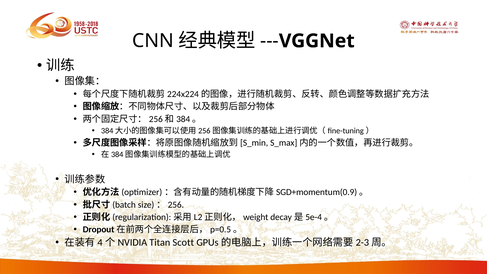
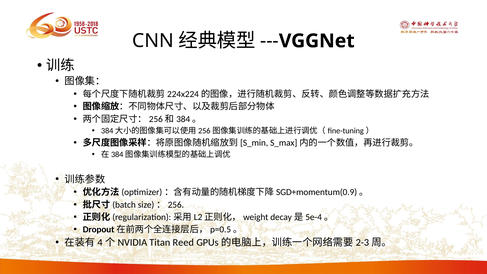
Scott: Scott -> Reed (183, 242)
